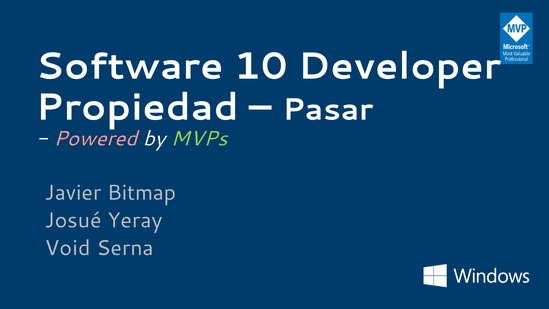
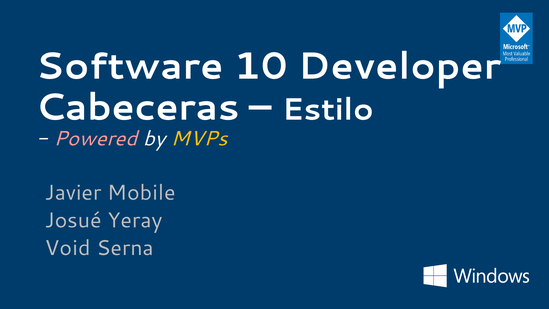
Propiedad: Propiedad -> Cabeceras (138, 107)
Pasar: Pasar -> Estilo (328, 109)
MVPs colour: light green -> yellow (199, 139)
Bitmap: Bitmap -> Mobile (141, 193)
